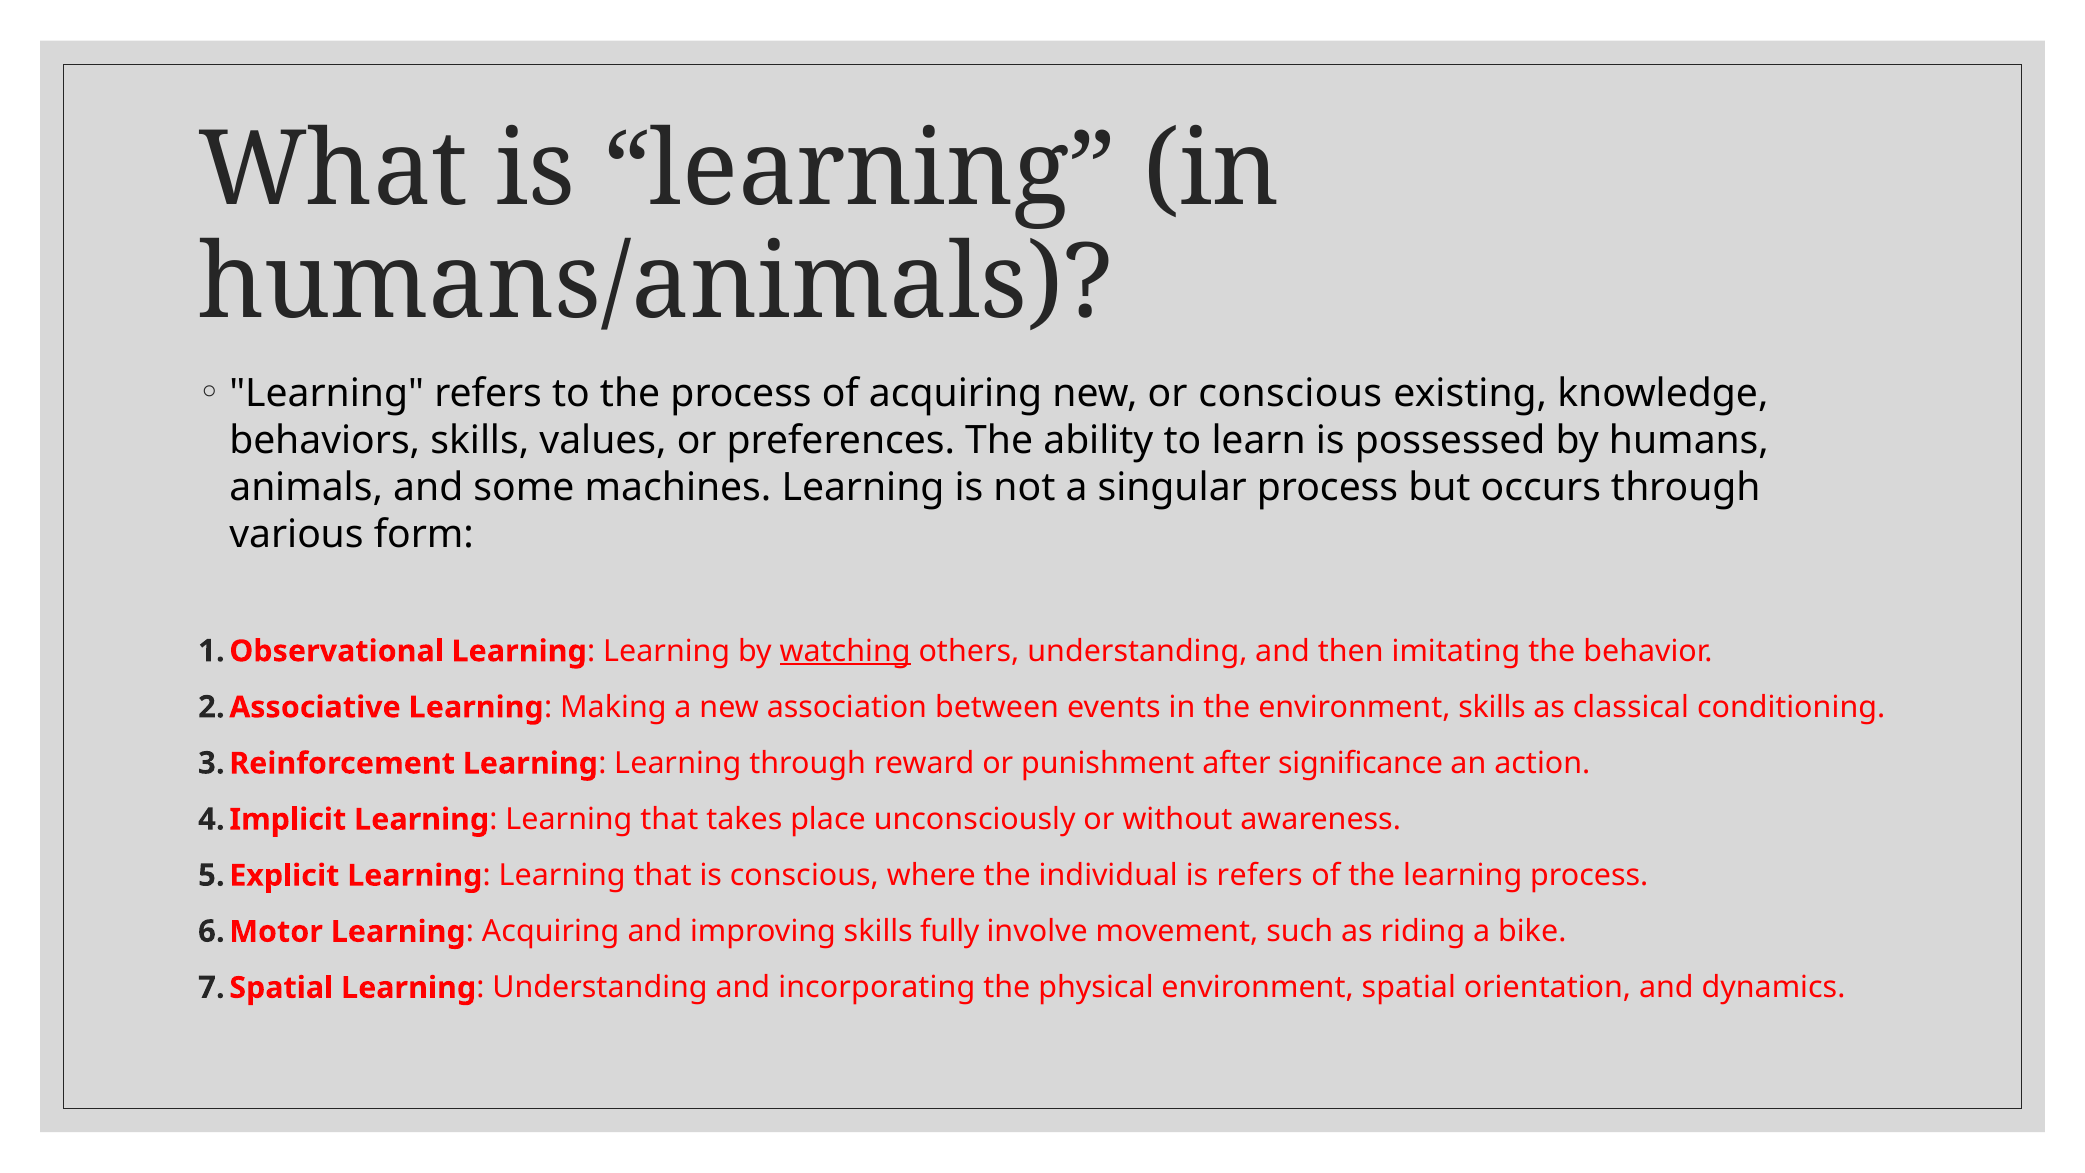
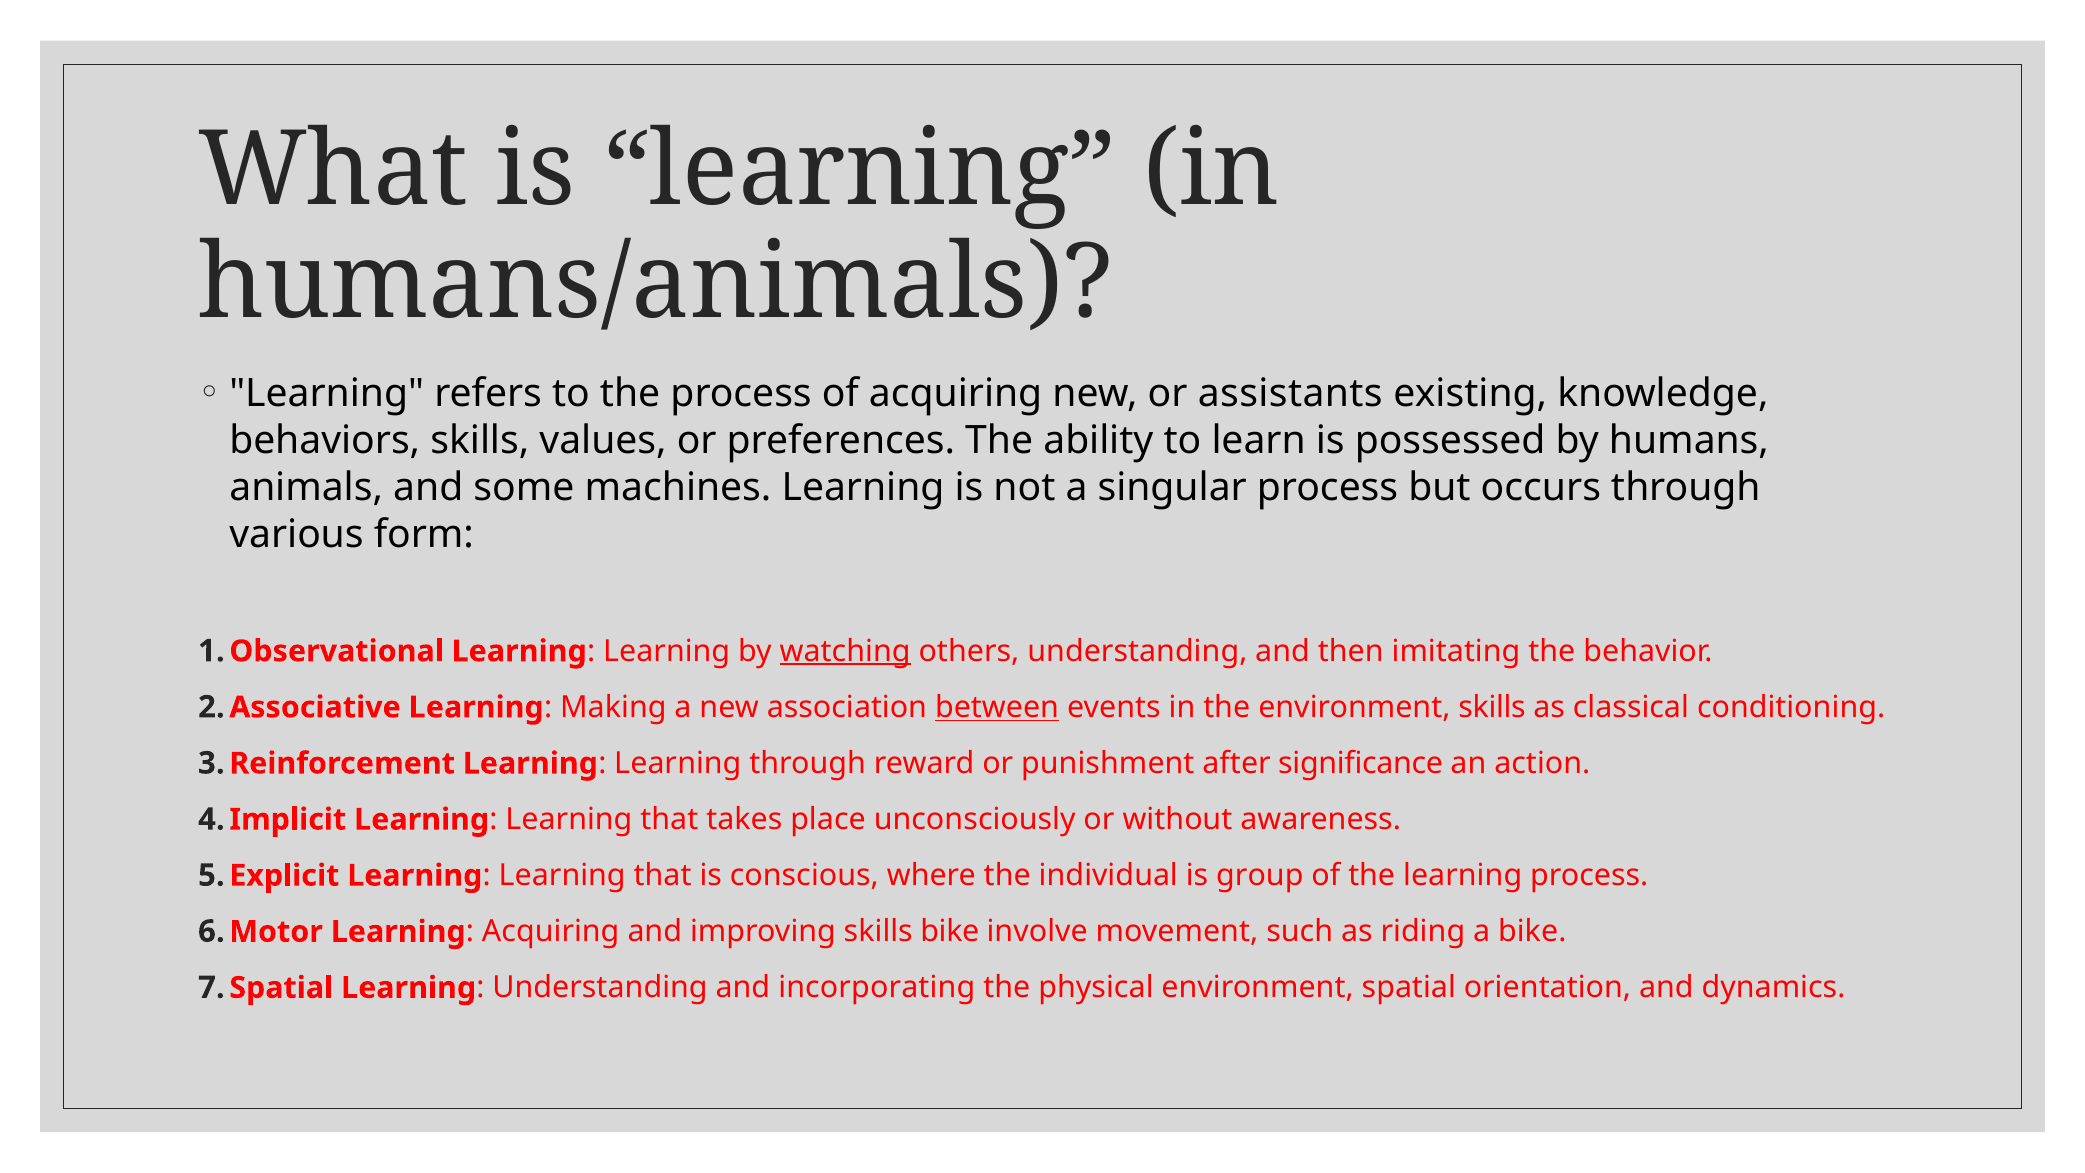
or conscious: conscious -> assistants (1290, 394)
between underline: none -> present (997, 707)
is refers: refers -> group (1260, 876)
skills fully: fully -> bike (950, 932)
